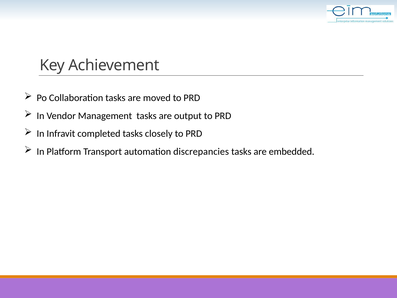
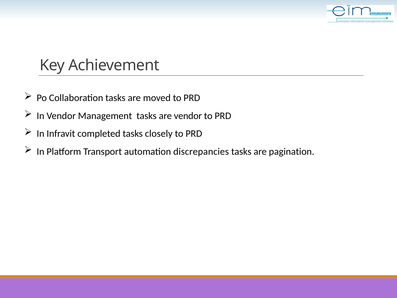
are output: output -> vendor (188, 116)
embedded: embedded -> pagination (292, 151)
